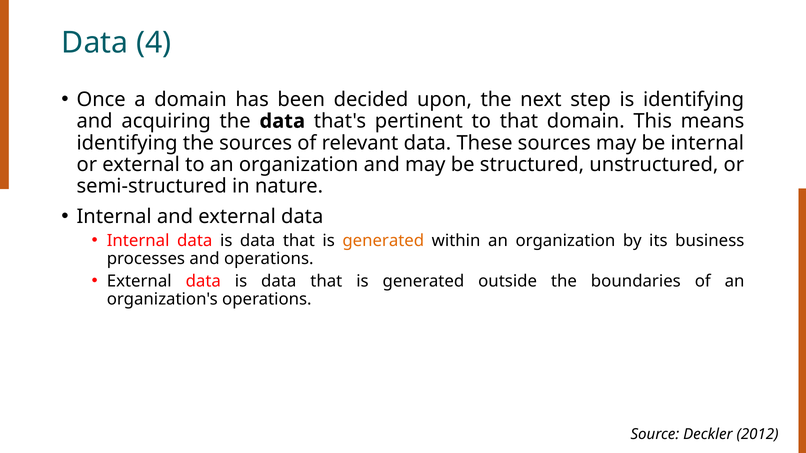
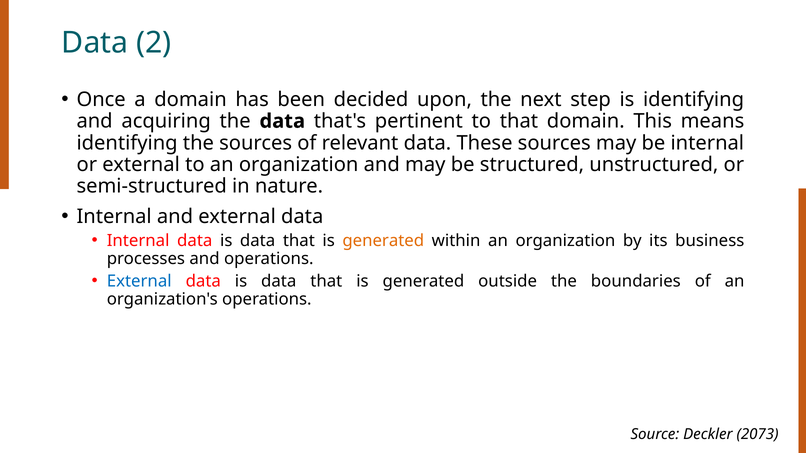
4: 4 -> 2 (154, 43)
External colour: black -> blue (139, 281)
2012: 2012 -> 2073 (758, 435)
